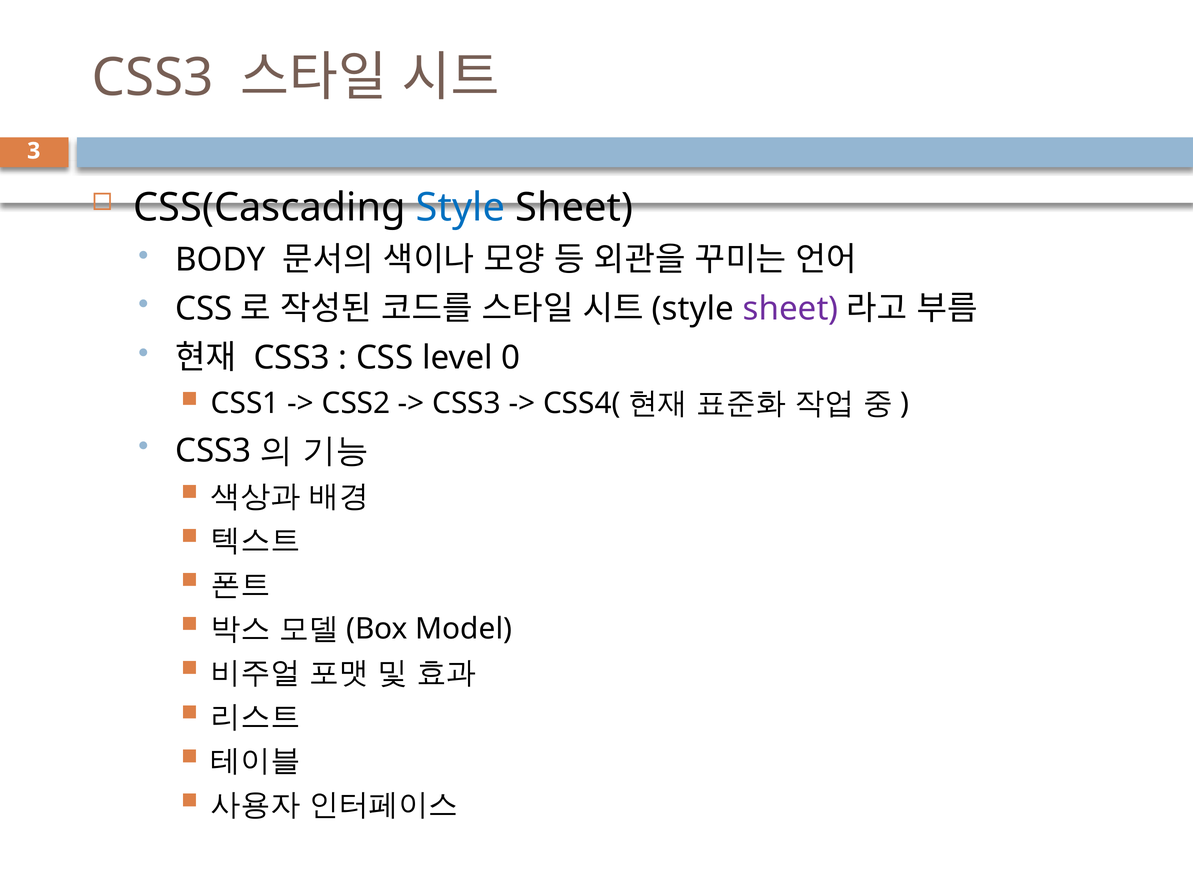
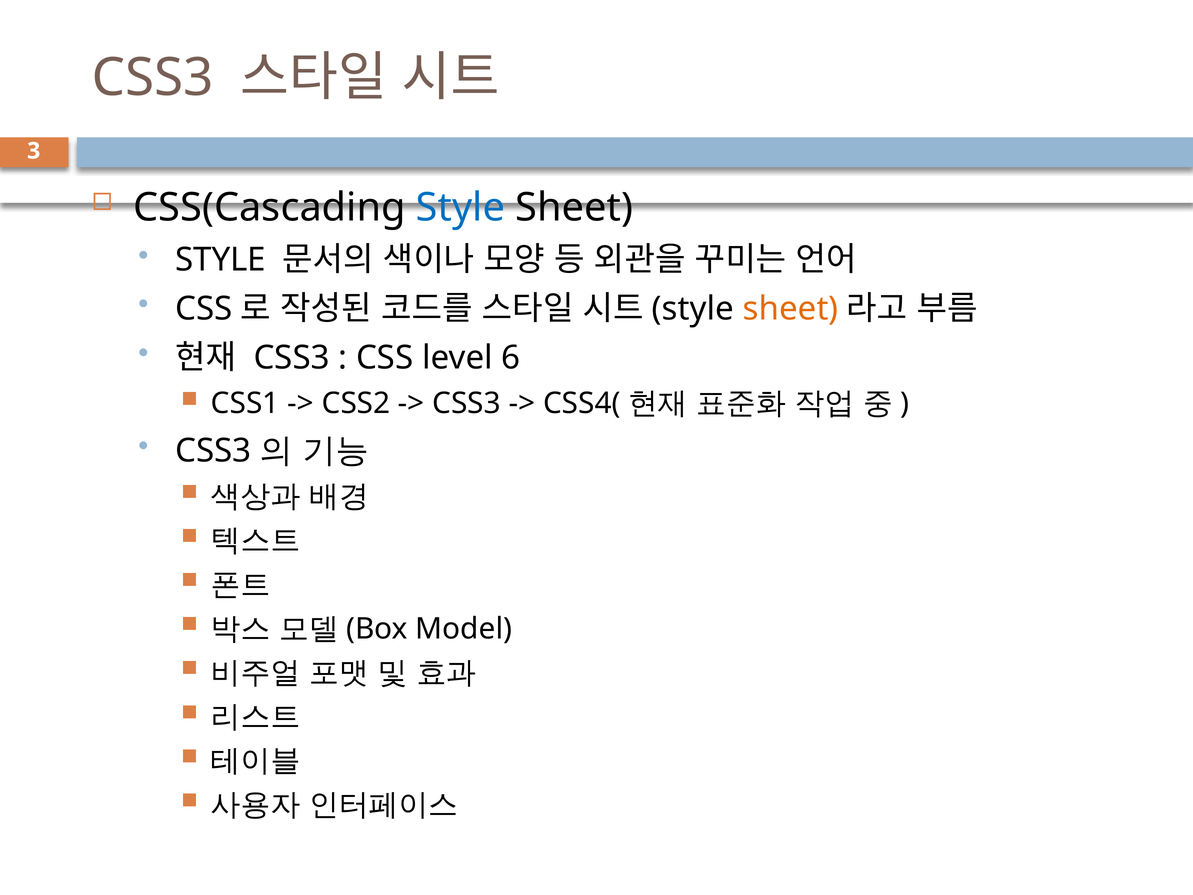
BODY: BODY -> STYLE (221, 260)
sheet colour: purple -> orange (791, 309)
0: 0 -> 6 (511, 358)
